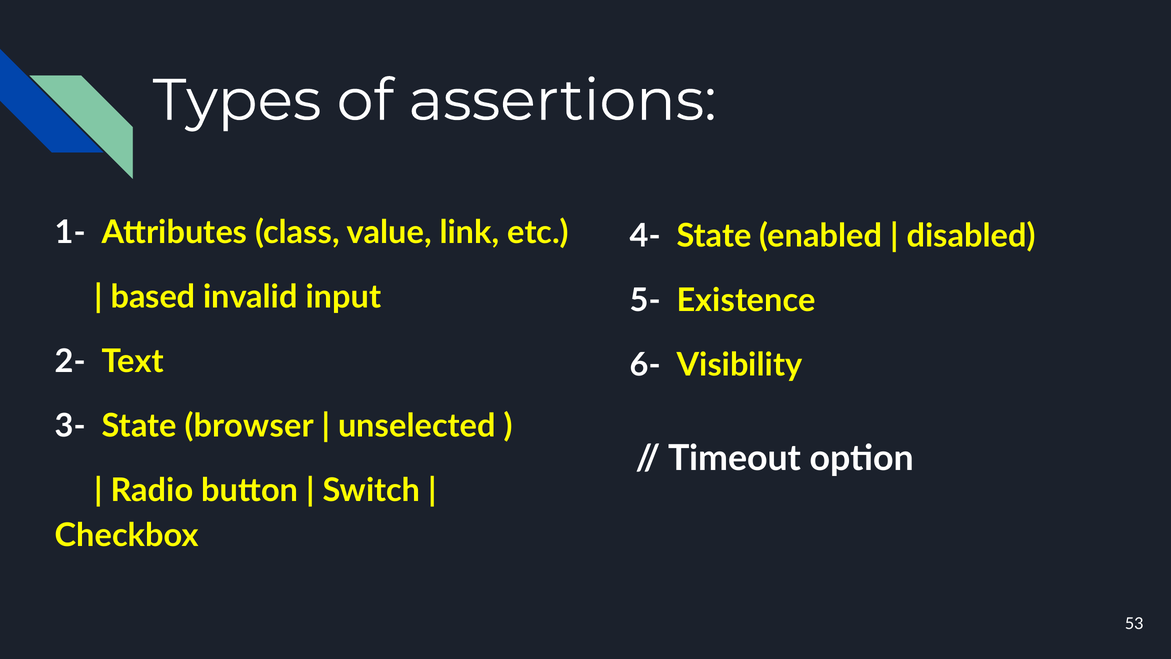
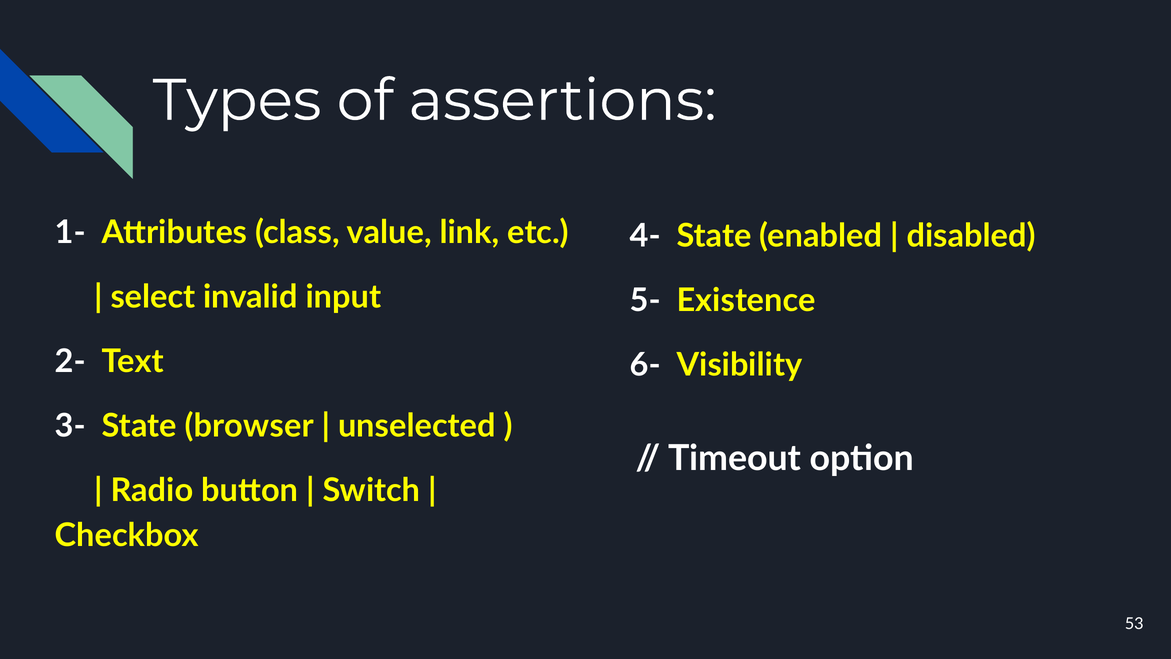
based: based -> select (153, 297)
